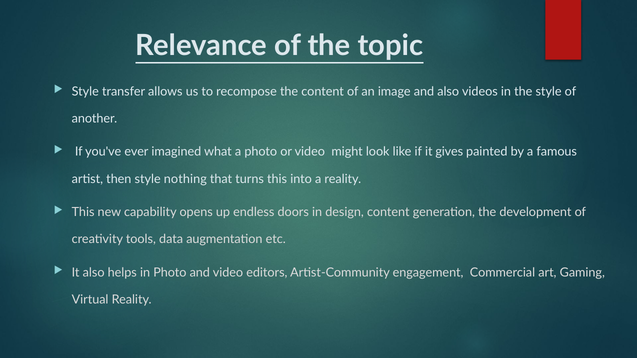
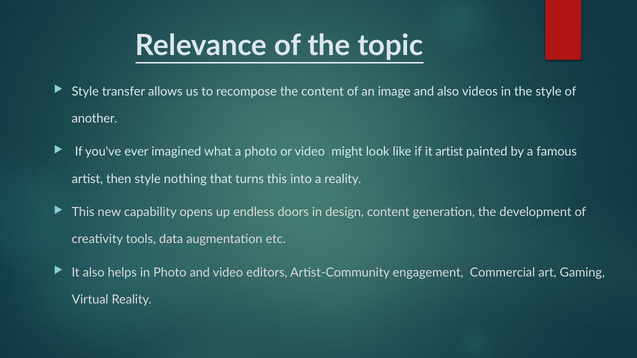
it gives: gives -> artist (449, 152)
